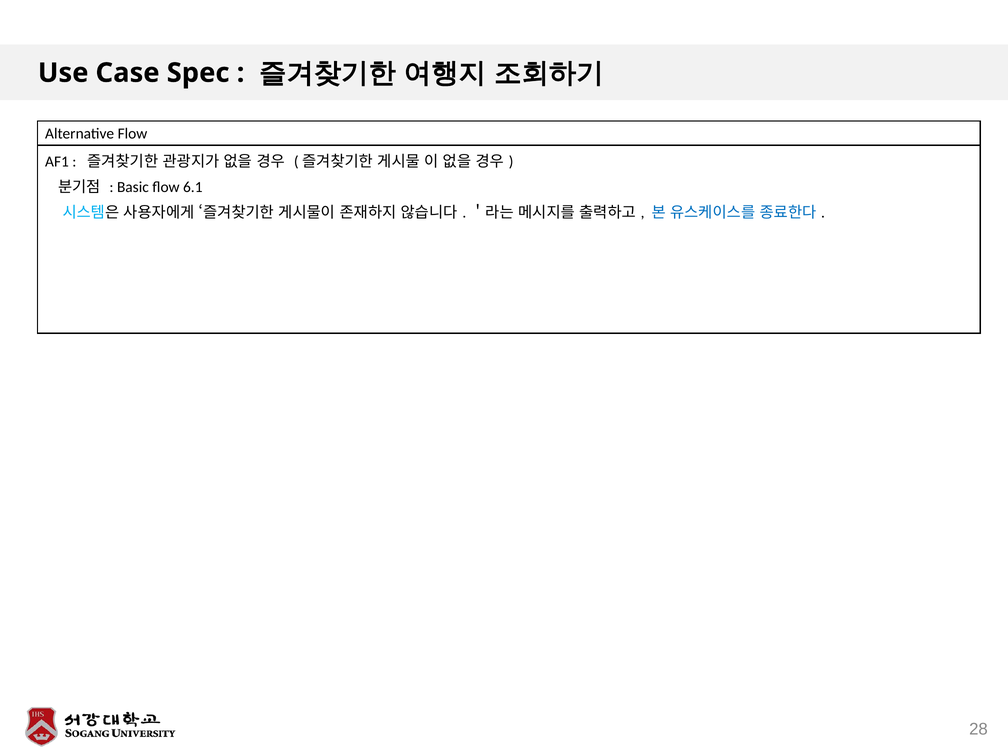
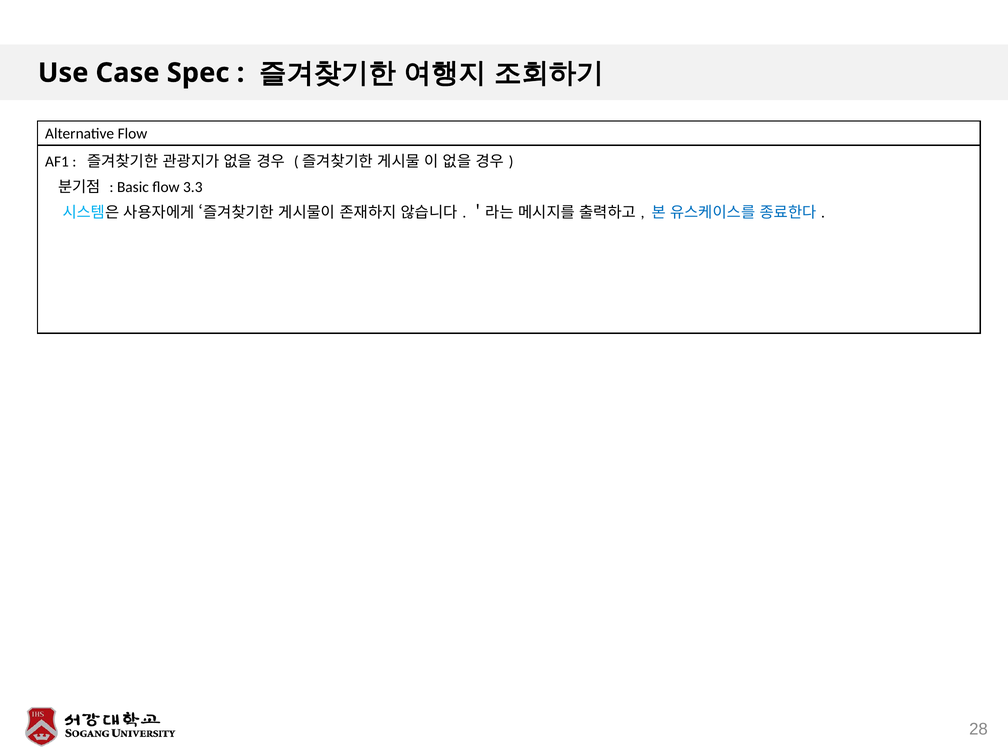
6.1: 6.1 -> 3.3 (193, 187)
